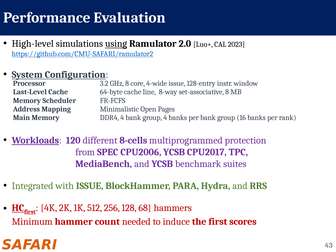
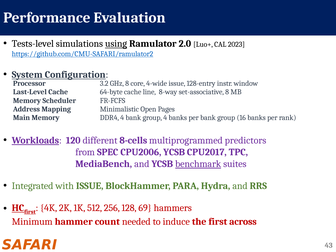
High-level: High-level -> Tests-level (33, 44)
protection: protection -> predictors (246, 140)
benchmark underline: none -> present (198, 164)
68: 68 -> 69 (145, 208)
scores: scores -> across (243, 222)
